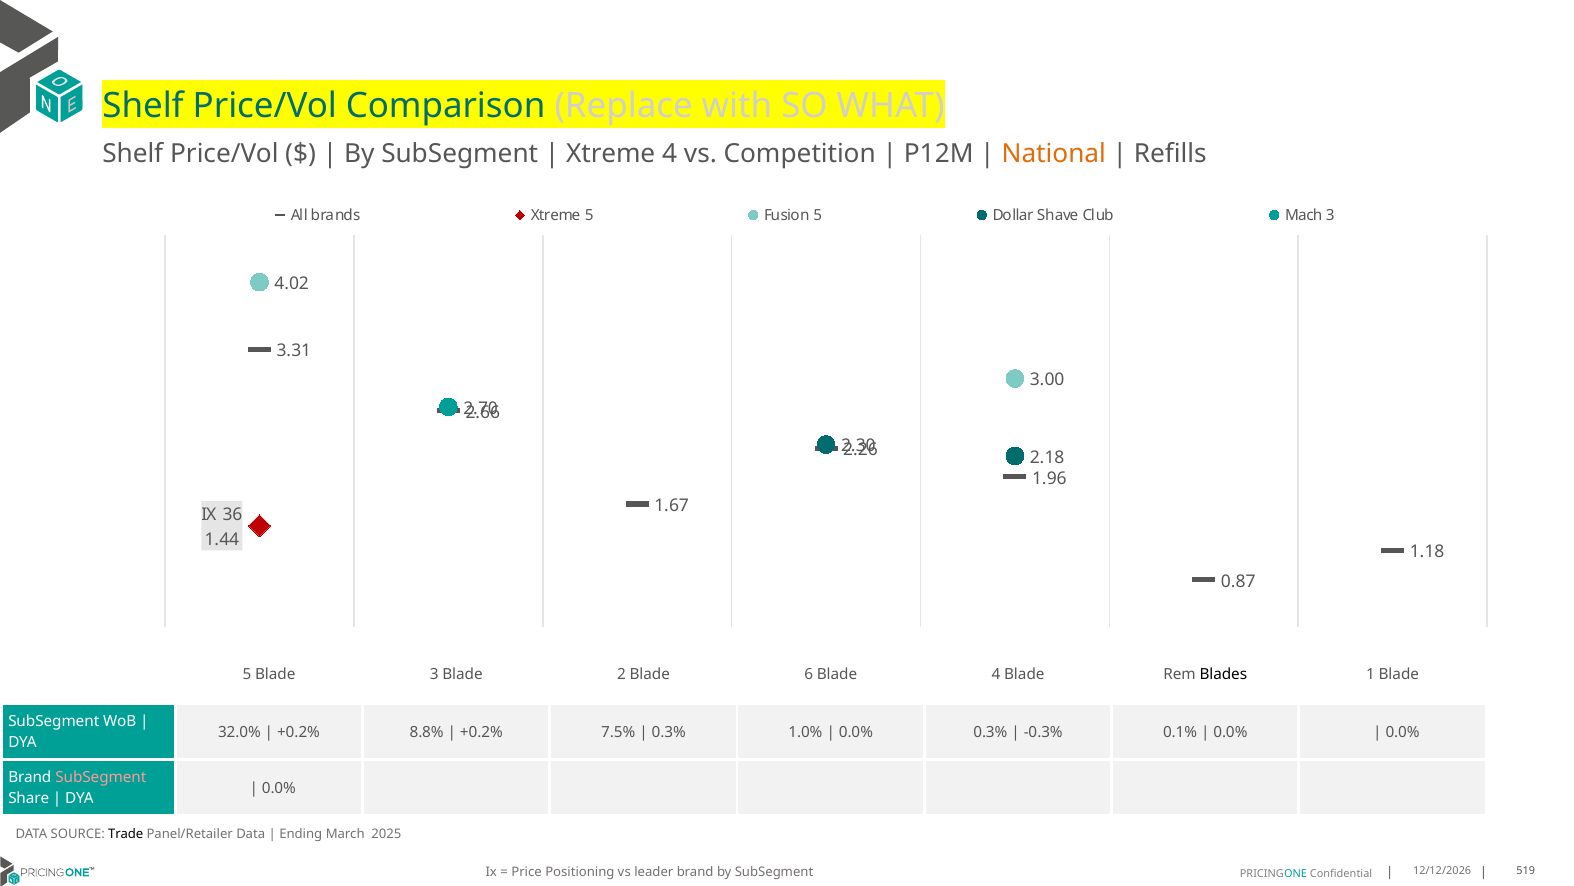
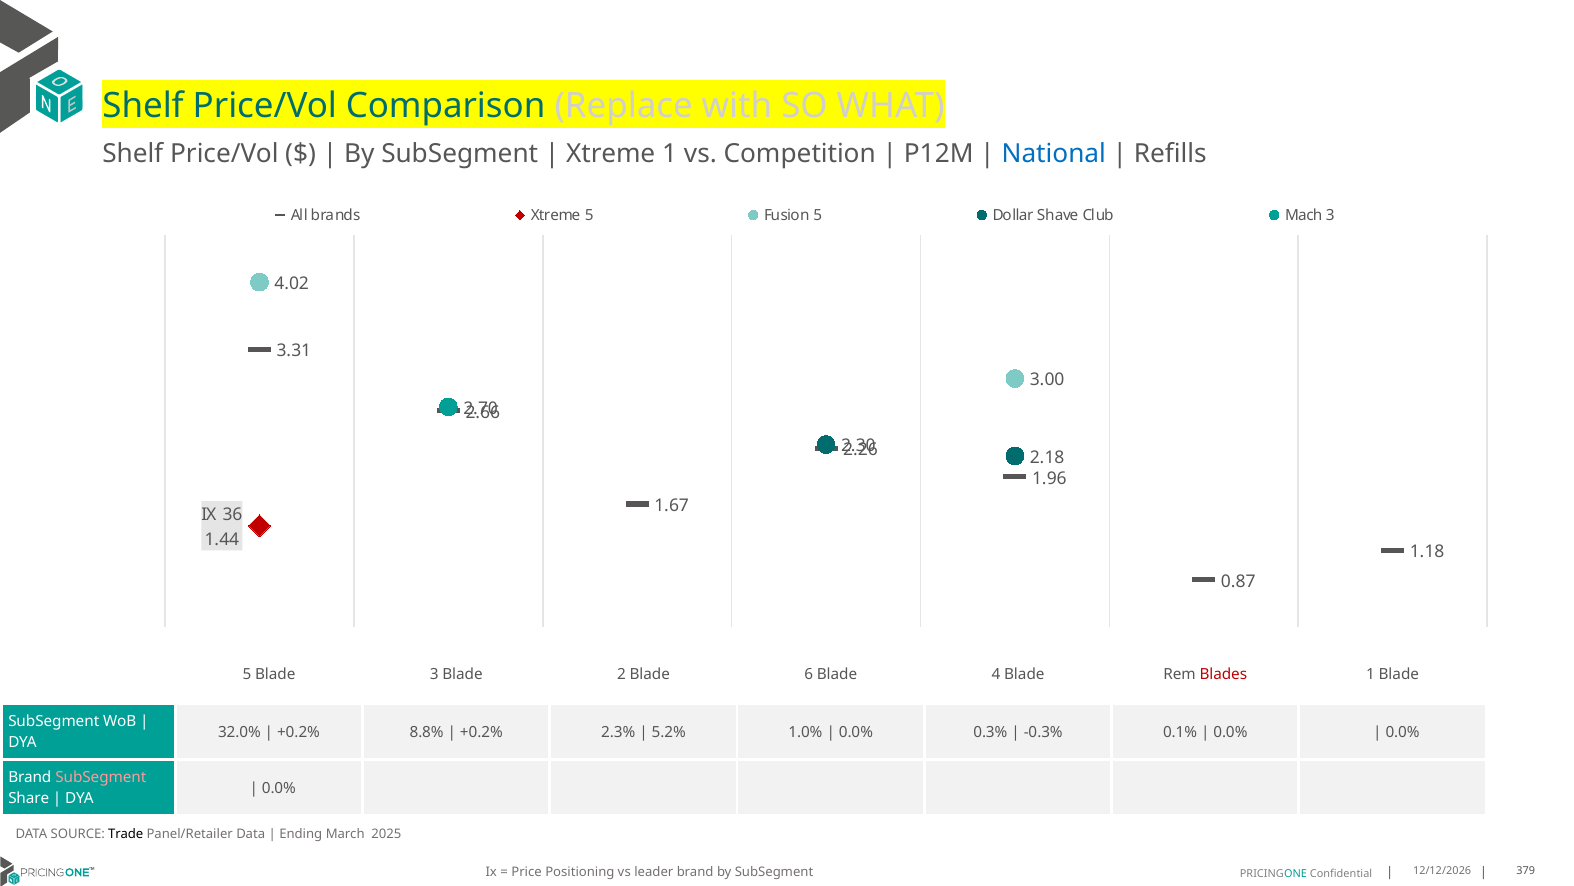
Xtreme 4: 4 -> 1 (670, 153)
National colour: orange -> blue (1054, 153)
Blades colour: black -> red (1223, 674)
7.5%: 7.5% -> 2.3% (618, 732)
0.3%: 0.3% -> 5.2% (669, 732)
519: 519 -> 379 (1526, 871)
